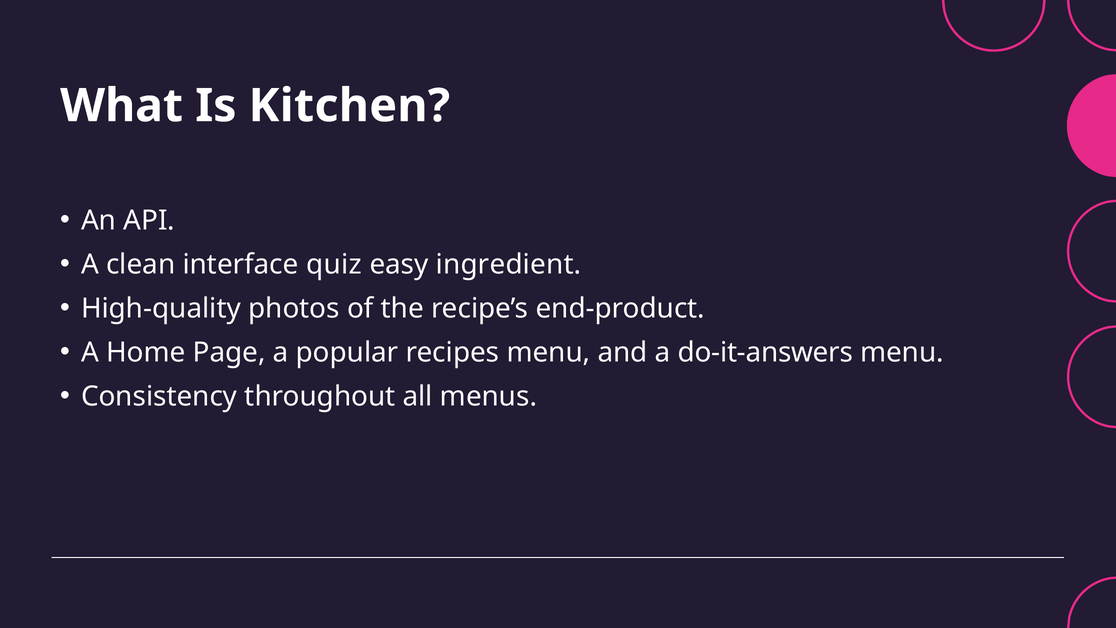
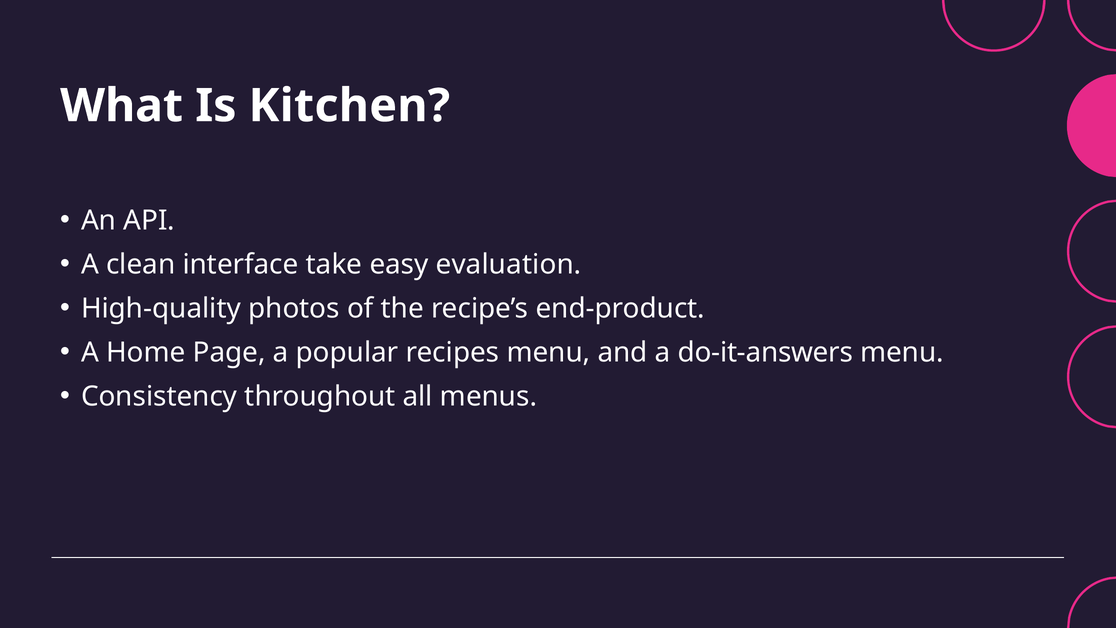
quiz: quiz -> take (334, 265)
ingredient: ingredient -> evaluation (509, 265)
